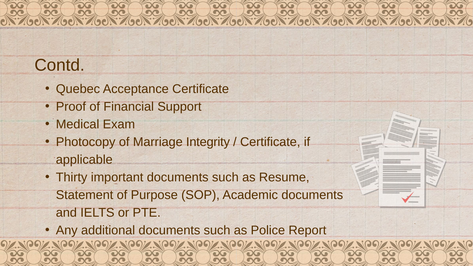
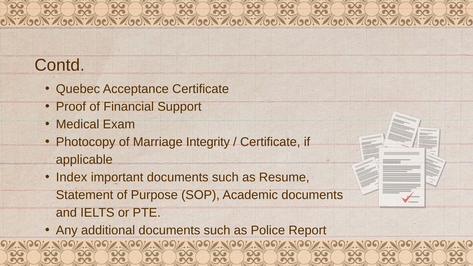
Thirty: Thirty -> Index (72, 177)
